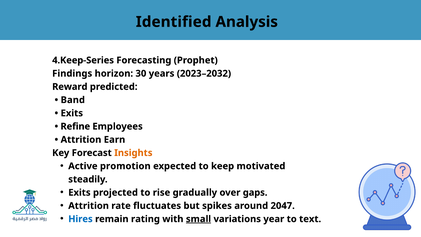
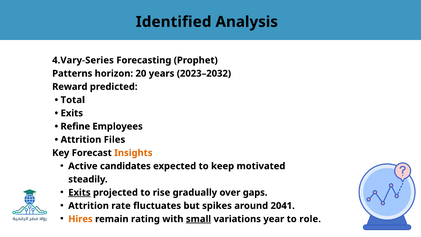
4.Keep-Series: 4.Keep-Series -> 4.Vary-Series (83, 60)
Findings: Findings -> Patterns (72, 73)
30: 30 -> 20 (141, 73)
Band: Band -> Total (73, 100)
Earn: Earn -> Files (114, 140)
promotion: promotion -> candidates (125, 166)
Exits underline: none -> present (79, 192)
2047: 2047 -> 2041 (283, 206)
Hires colour: blue -> orange (80, 219)
text: text -> role (310, 219)
